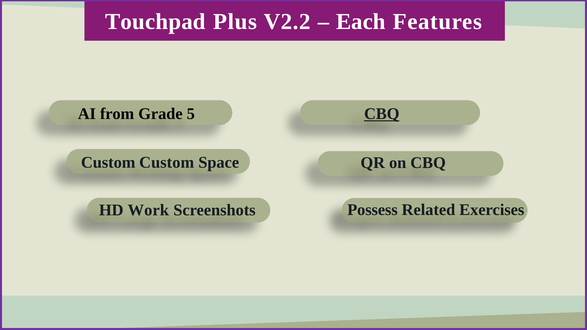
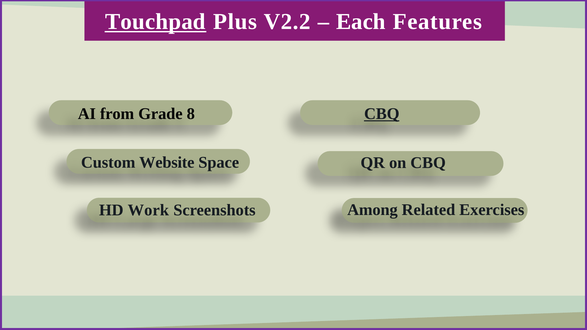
Touchpad underline: none -> present (155, 22)
5: 5 -> 8 (191, 114)
Custom Custom: Custom -> Website (167, 163)
Possess: Possess -> Among (372, 210)
